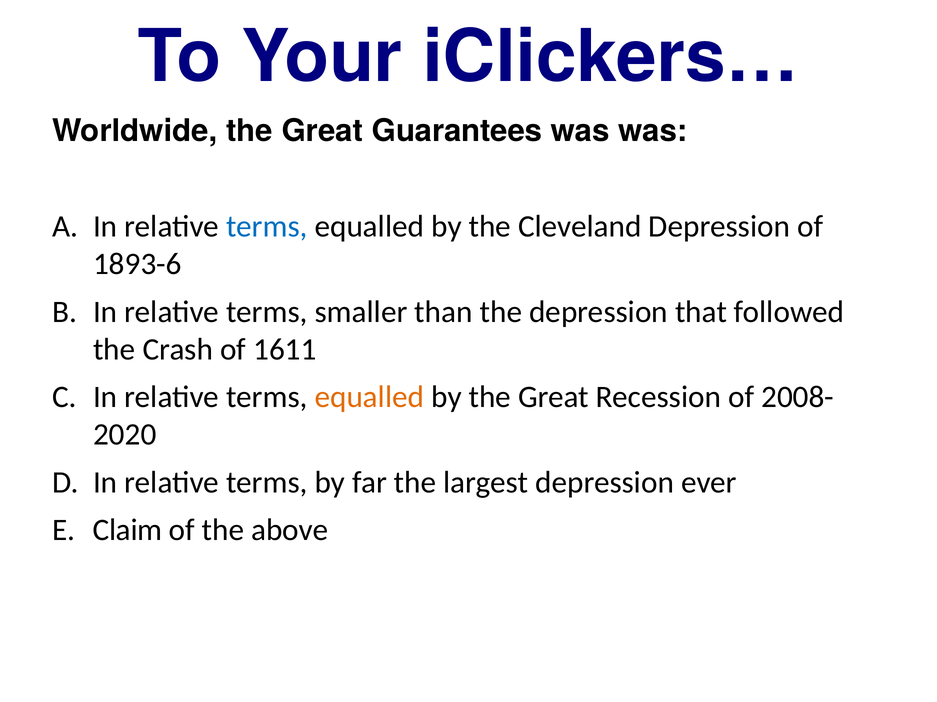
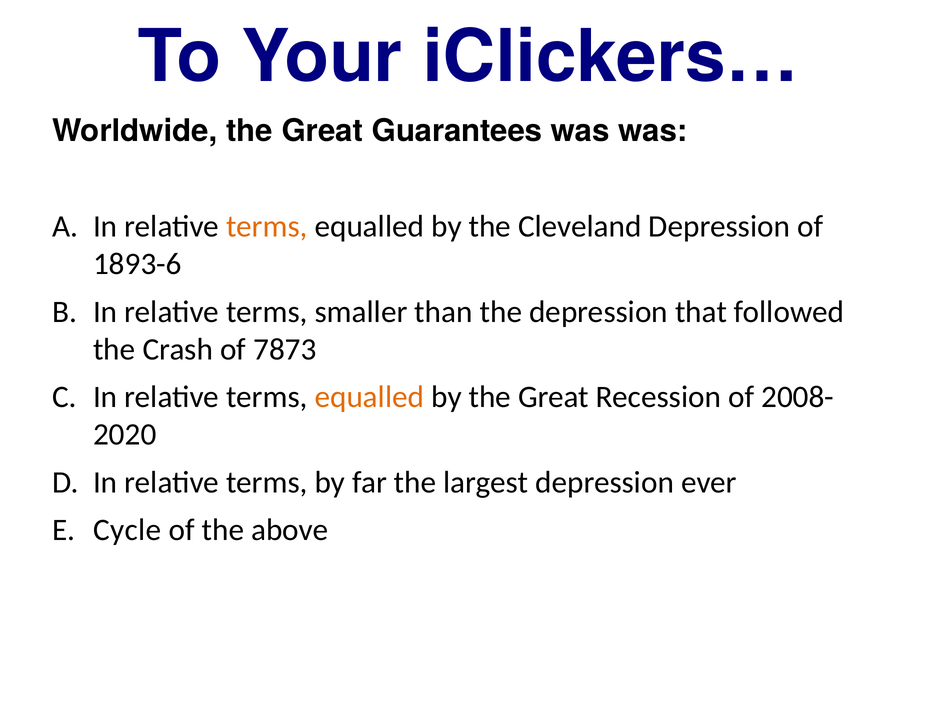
terms colour: blue -> orange (267, 227)
1611: 1611 -> 7873 (285, 350)
Claim: Claim -> Cycle (127, 531)
